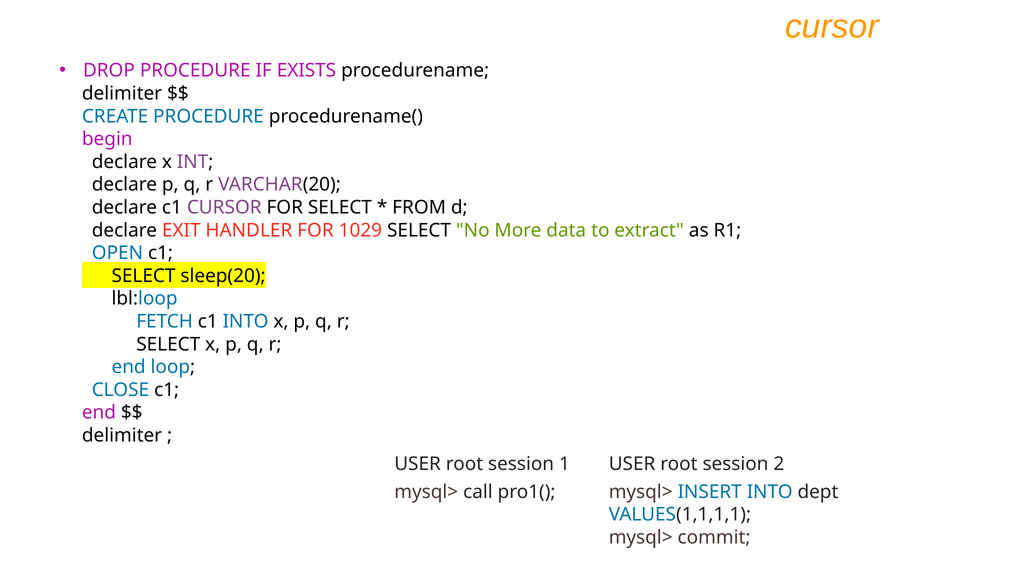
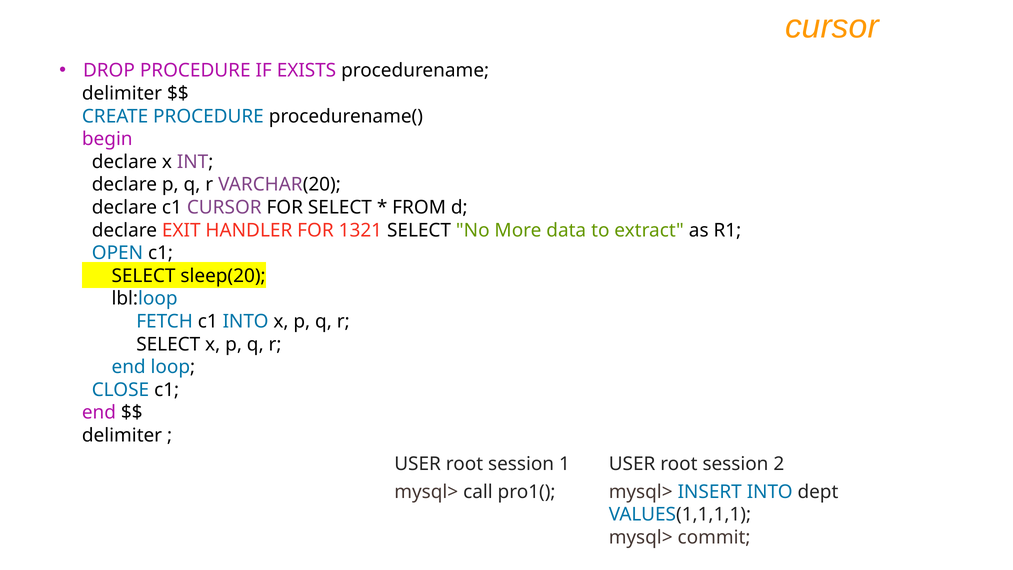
1029: 1029 -> 1321 (360, 230)
